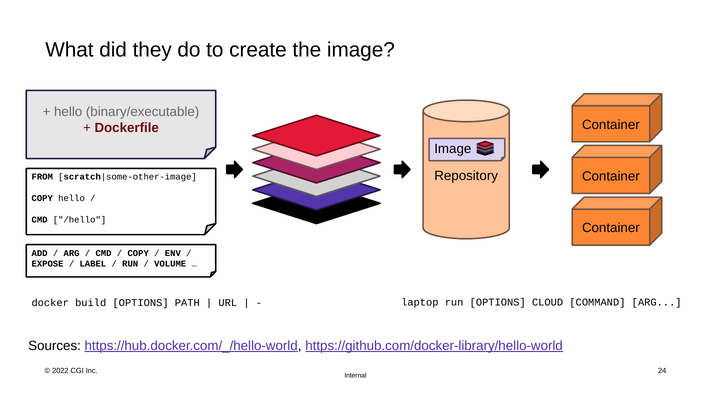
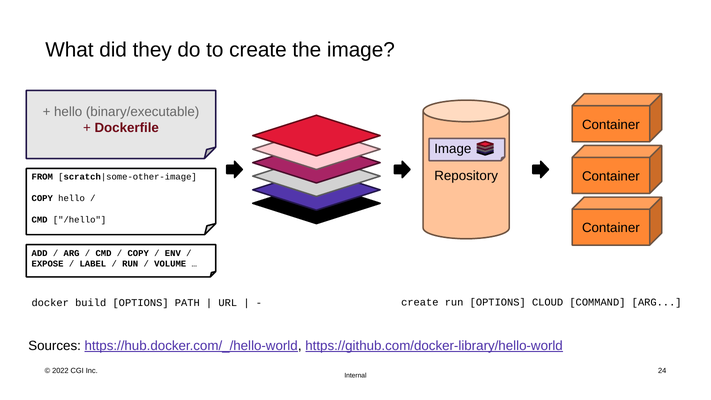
laptop: laptop -> create (420, 302)
